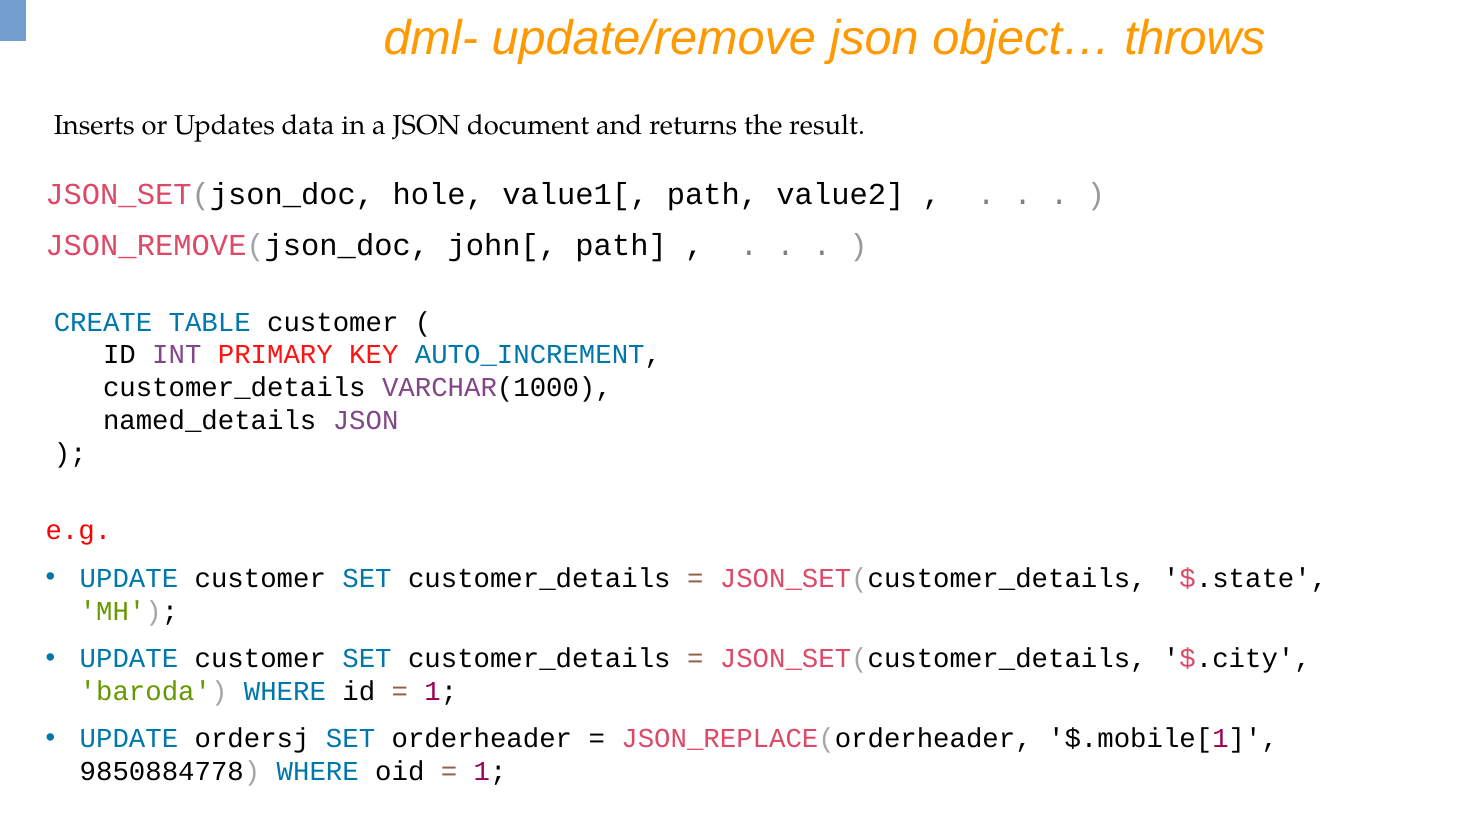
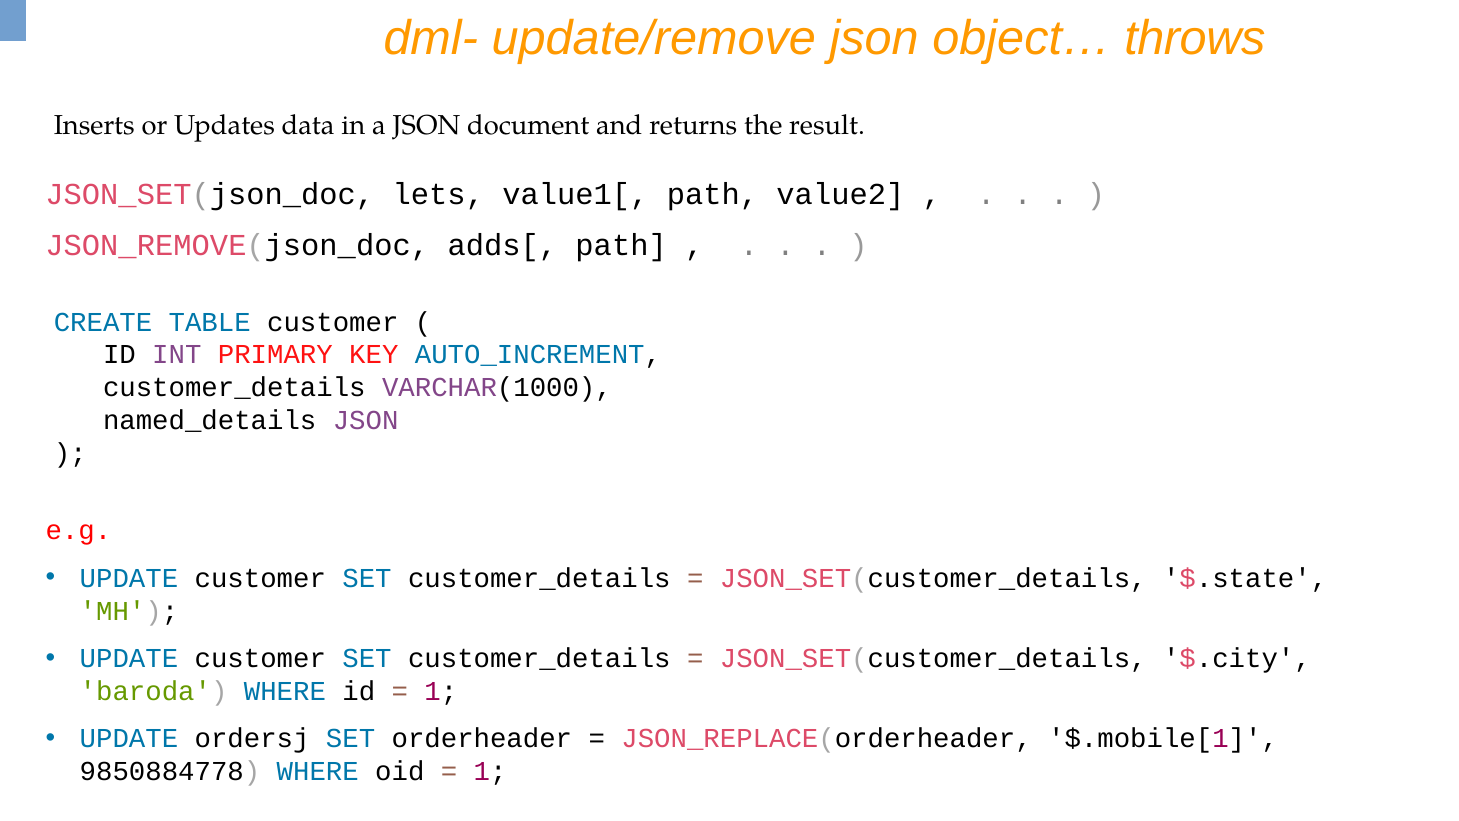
hole: hole -> lets (438, 195)
john[: john[ -> adds[ (502, 246)
